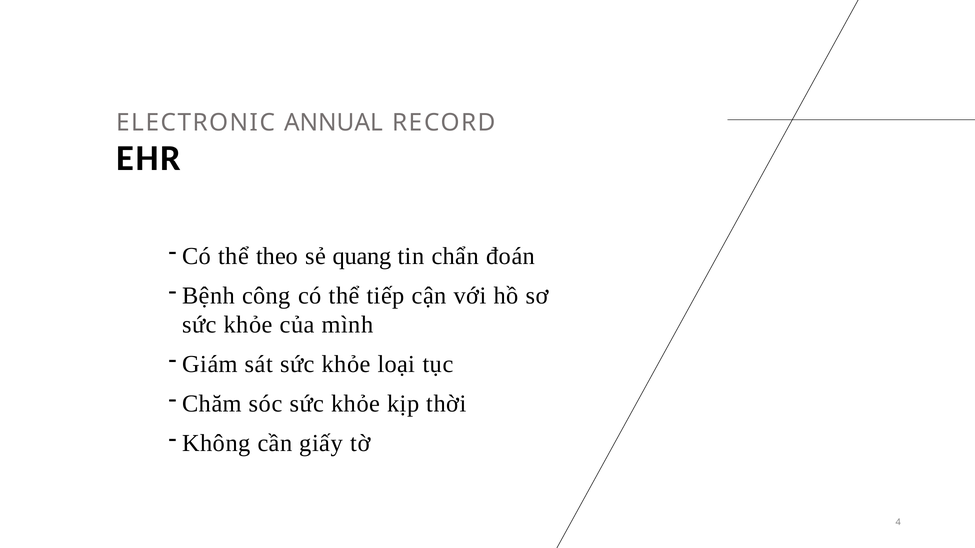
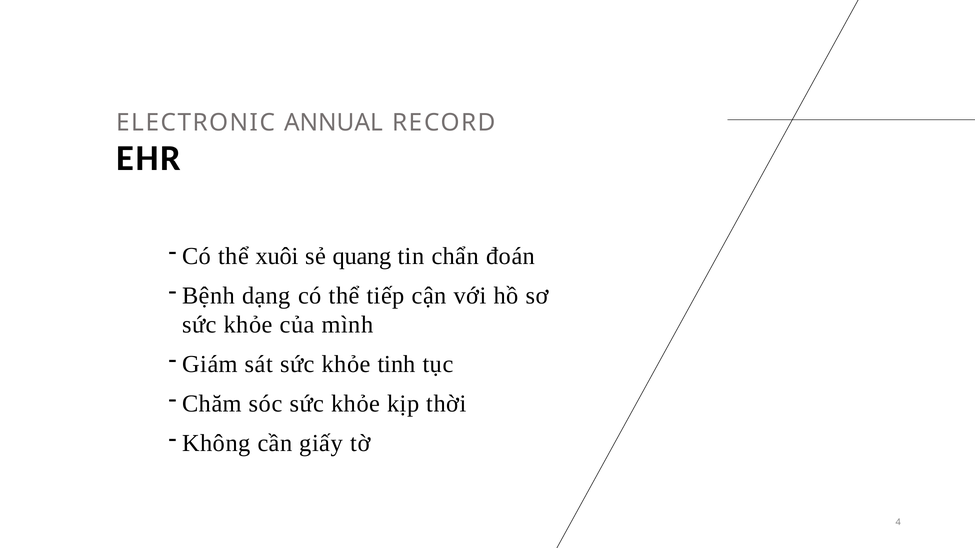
theo: theo -> xuôi (277, 256)
công: công -> dạng (266, 296)
loại: loại -> tinh (397, 365)
